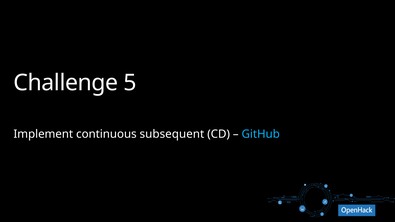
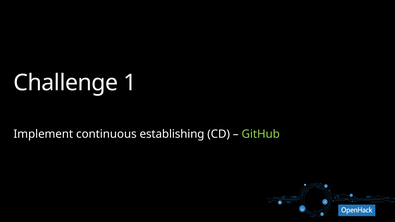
5: 5 -> 1 (130, 83)
subsequent: subsequent -> establishing (172, 134)
GitHub colour: light blue -> light green (261, 134)
